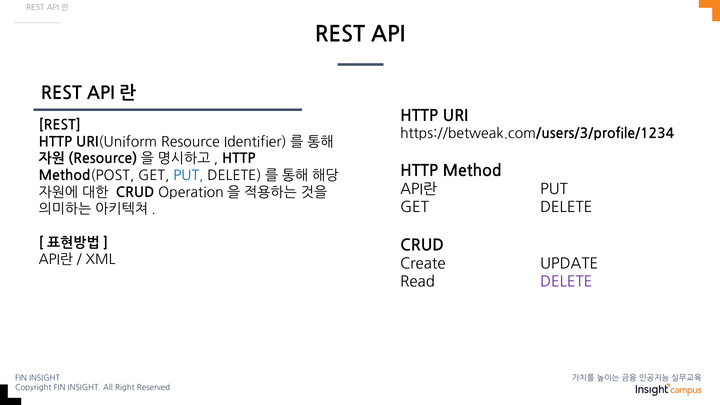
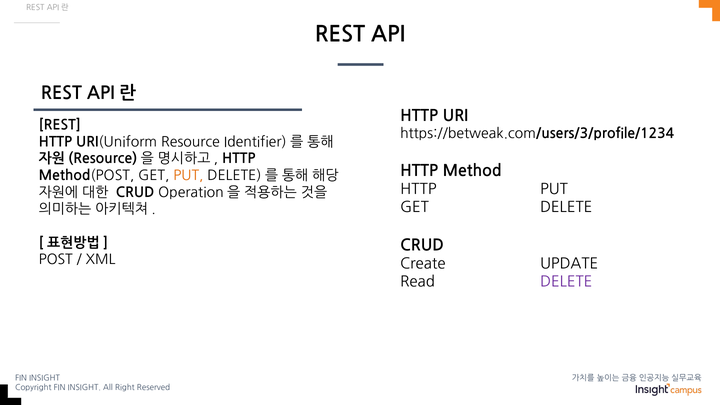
PUT colour: blue -> orange (188, 176)
API란: API란 -> HTTP (418, 190)
API란: API란 -> POST (56, 260)
